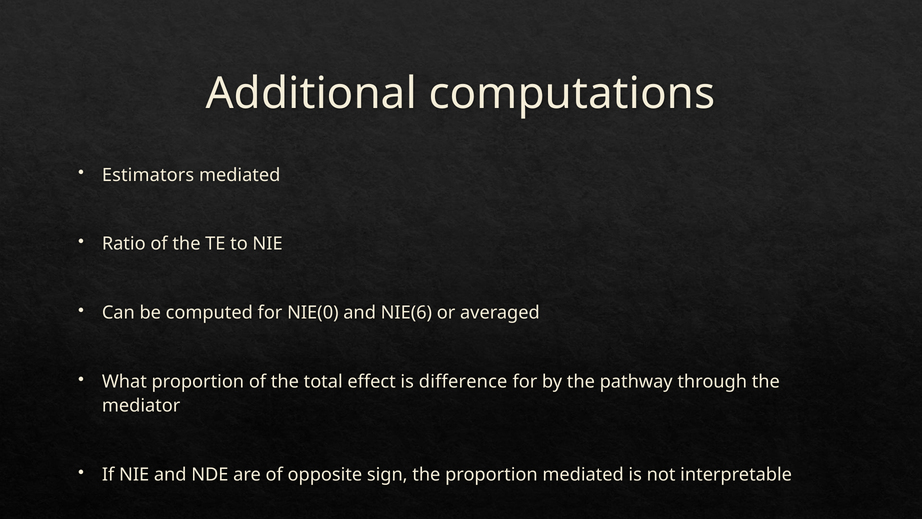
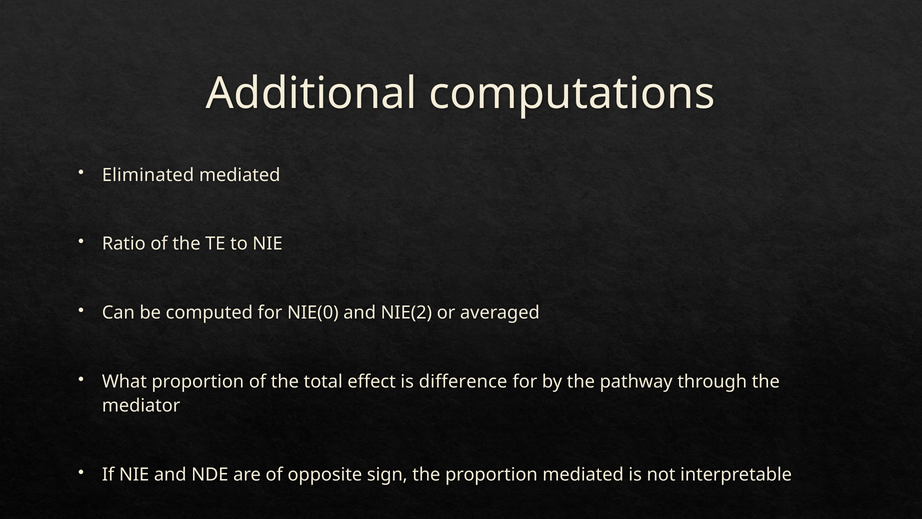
Estimators: Estimators -> Eliminated (148, 175)
NIE(6: NIE(6 -> NIE(2 (406, 313)
